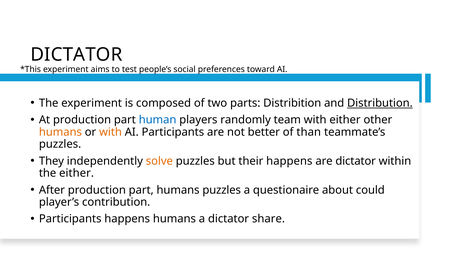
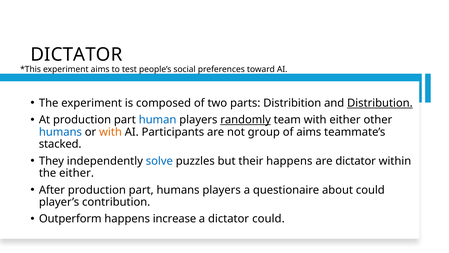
randomly underline: none -> present (246, 120)
humans colour: orange -> blue (60, 132)
better: better -> group (264, 132)
of than: than -> aims (309, 132)
puzzles: puzzles -> stacked (60, 144)
solve colour: orange -> blue (159, 161)
humans puzzles: puzzles -> players (222, 190)
Participants: Participants -> Outperform (70, 219)
happens humans: humans -> increase (174, 219)
dictator share: share -> could (268, 219)
